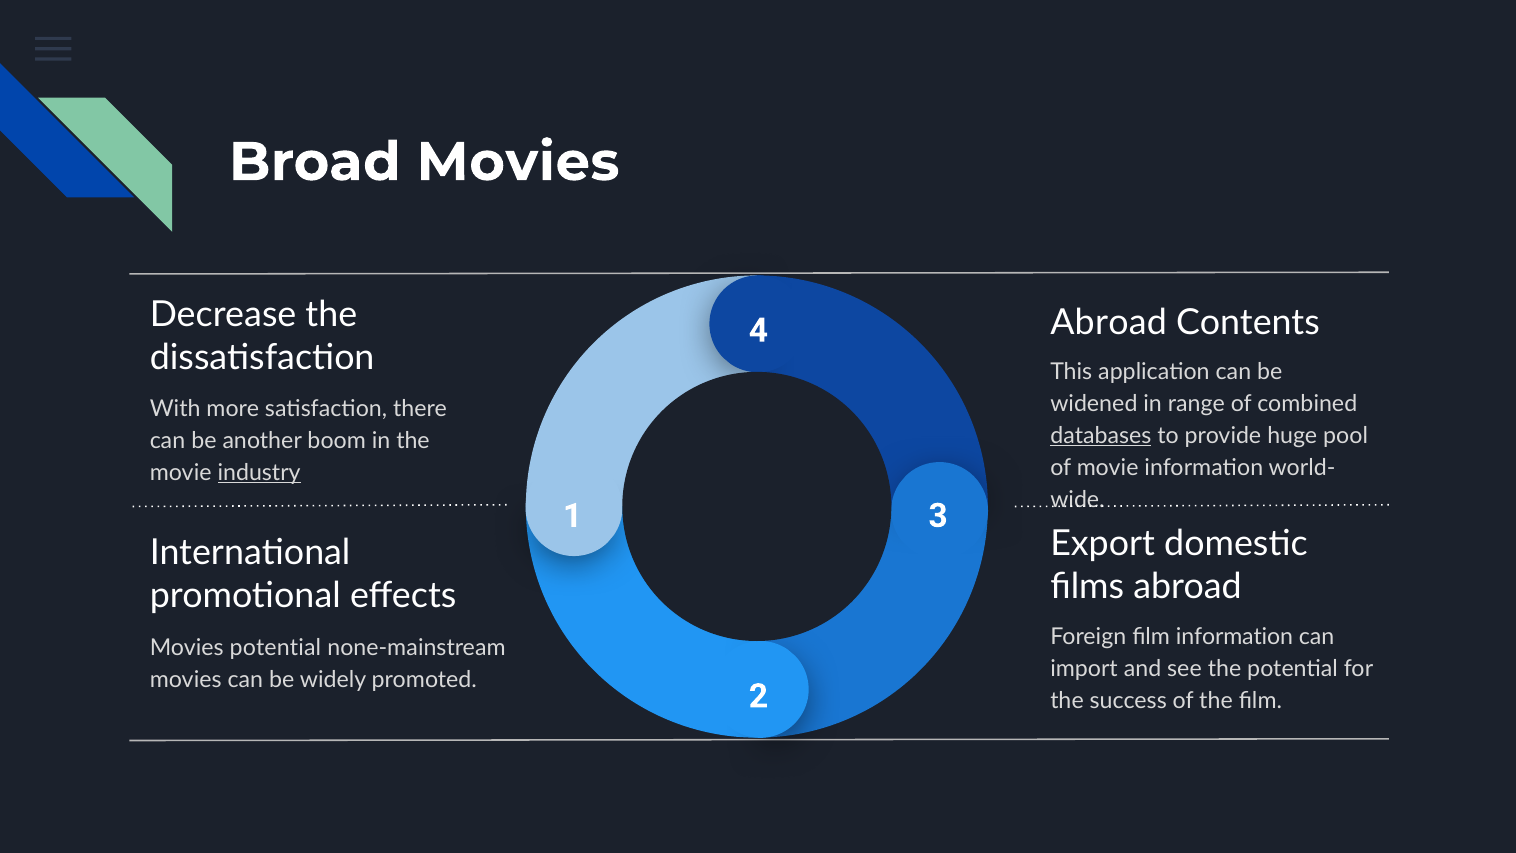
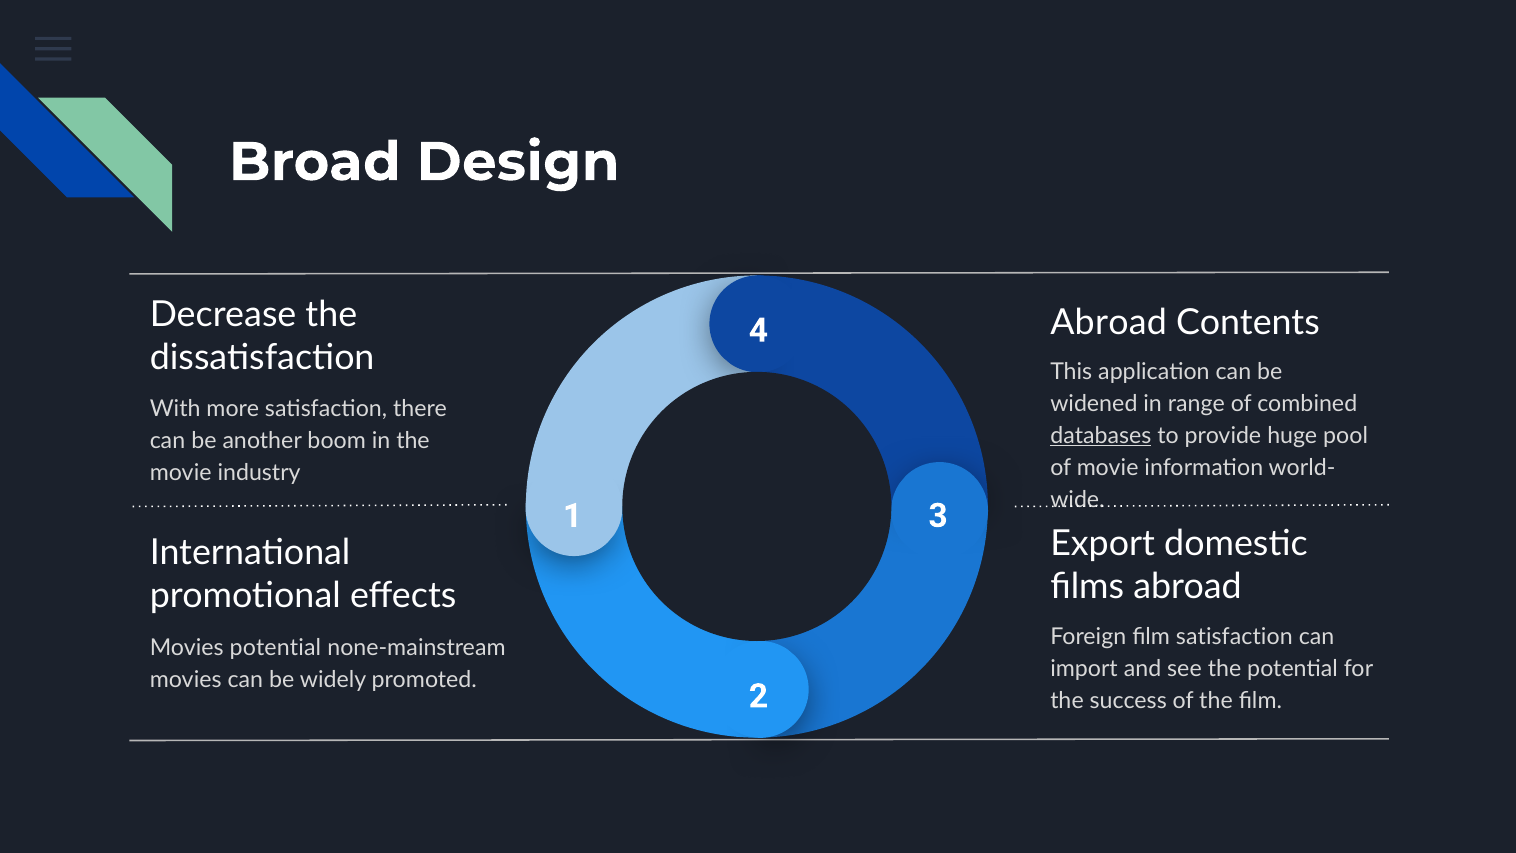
Broad Movies: Movies -> Design (518, 162)
industry underline: present -> none (259, 473)
film information: information -> satisfaction (1234, 637)
